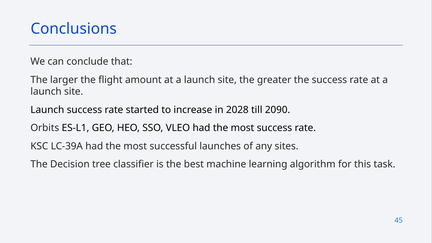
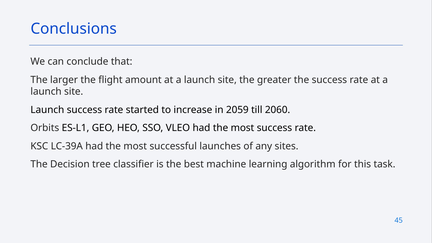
2028: 2028 -> 2059 (237, 110)
2090: 2090 -> 2060 (278, 110)
